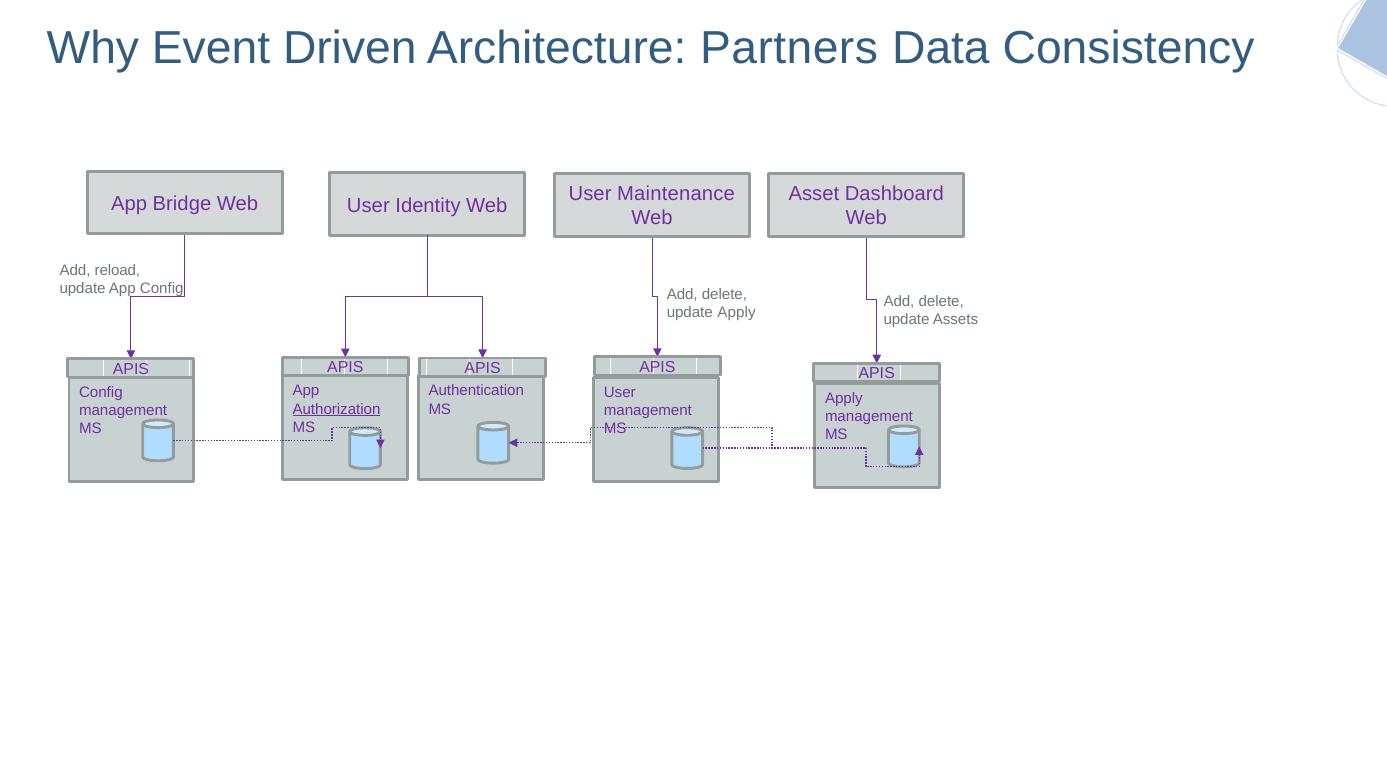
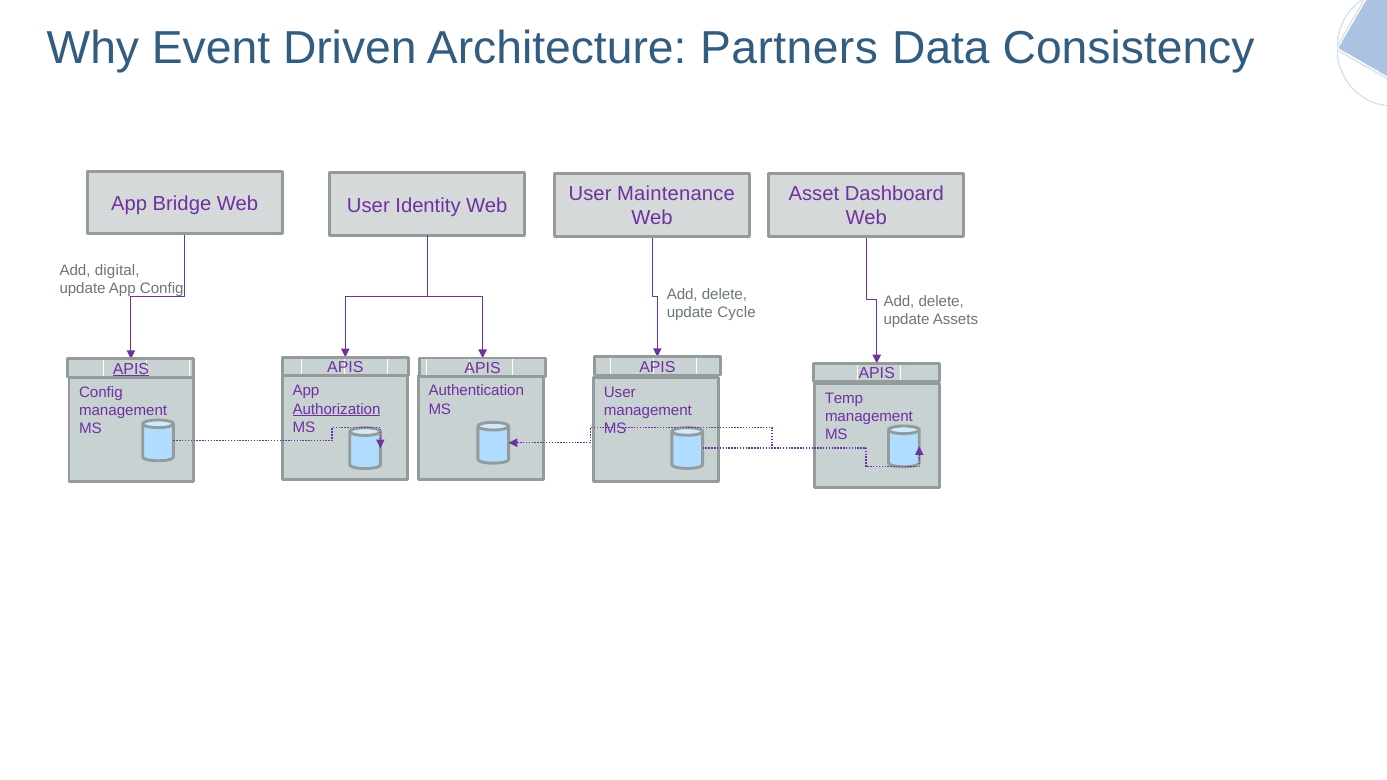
reload: reload -> digital (117, 271)
update Apply: Apply -> Cycle (737, 313)
APIS underline: none -> present (131, 369)
Apply: Apply -> Temp (844, 398)
